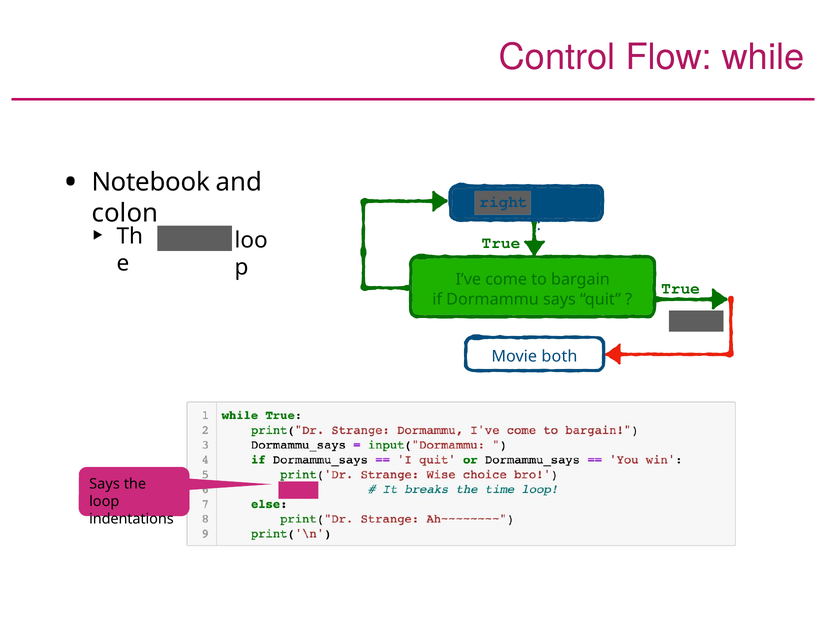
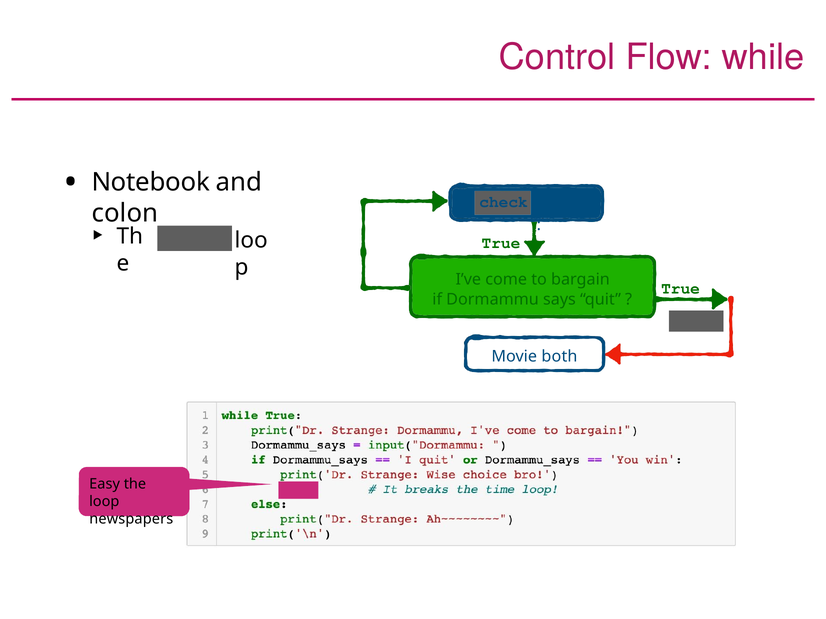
right: right -> check (504, 202)
Says: Says -> Easy (105, 484)
indentations: indentations -> newspapers (131, 520)
